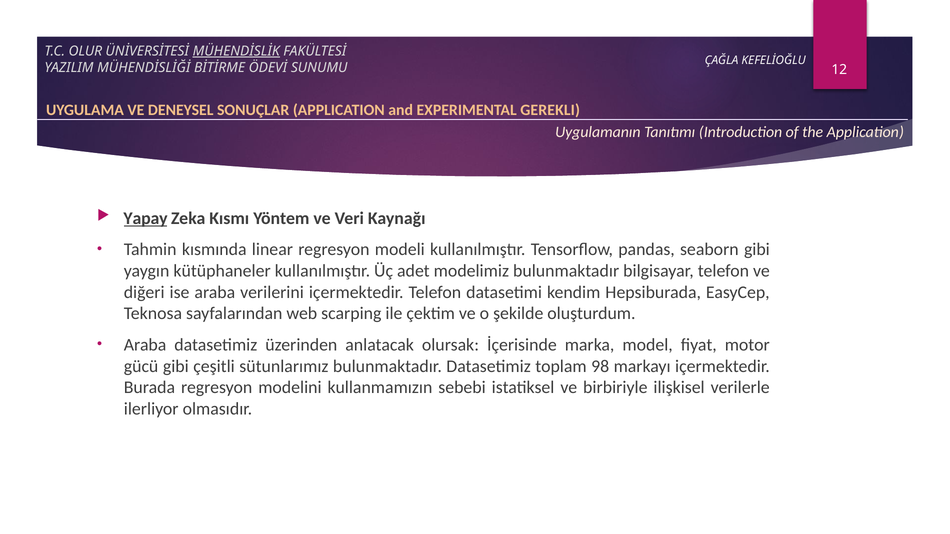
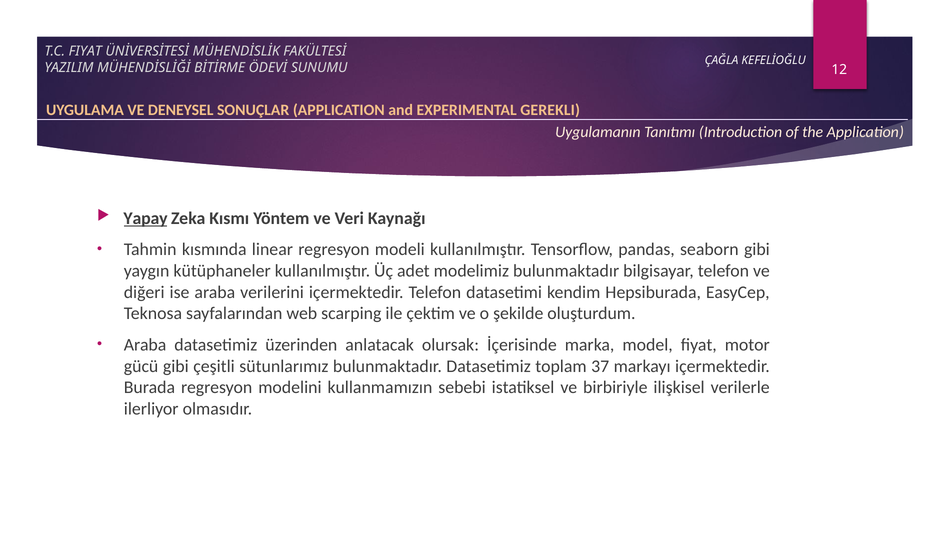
T.C OLUR: OLUR -> FIYAT (85, 51)
MÜHENDİSLİK underline: present -> none (236, 51)
98: 98 -> 37 (600, 366)
